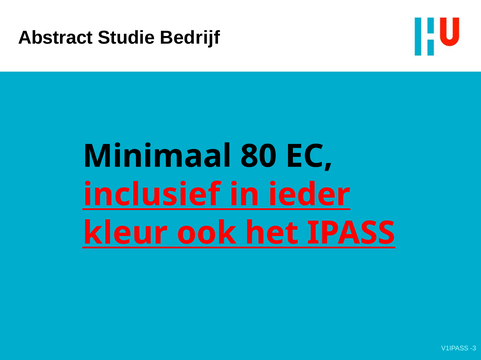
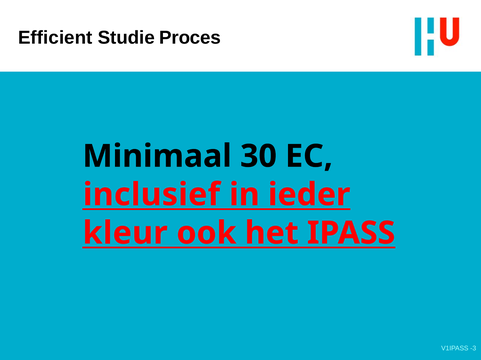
Abstract: Abstract -> Efficient (55, 38)
Bedrijf: Bedrijf -> Proces (190, 38)
80: 80 -> 30 (258, 157)
